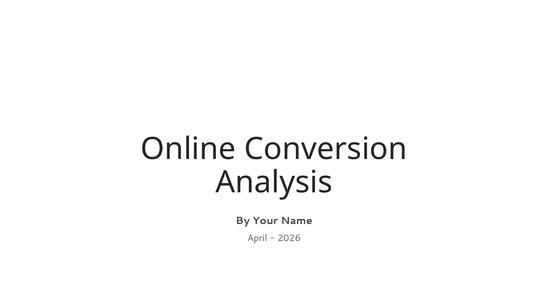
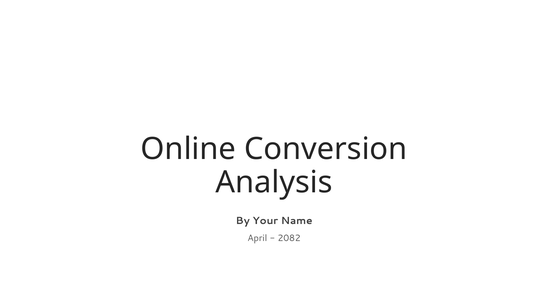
2026: 2026 -> 2082 (289, 238)
